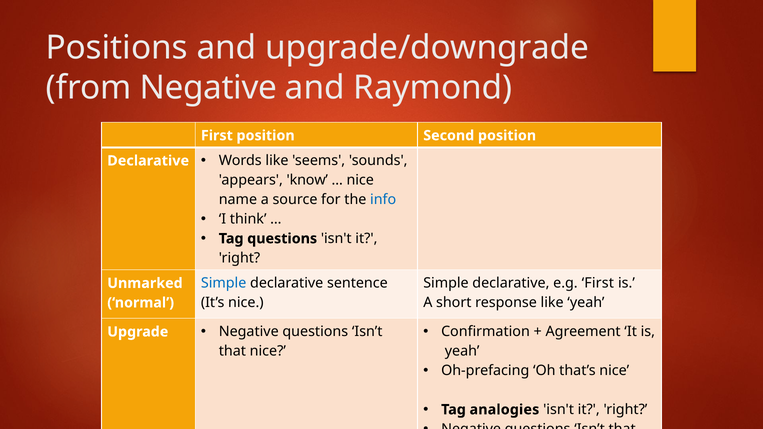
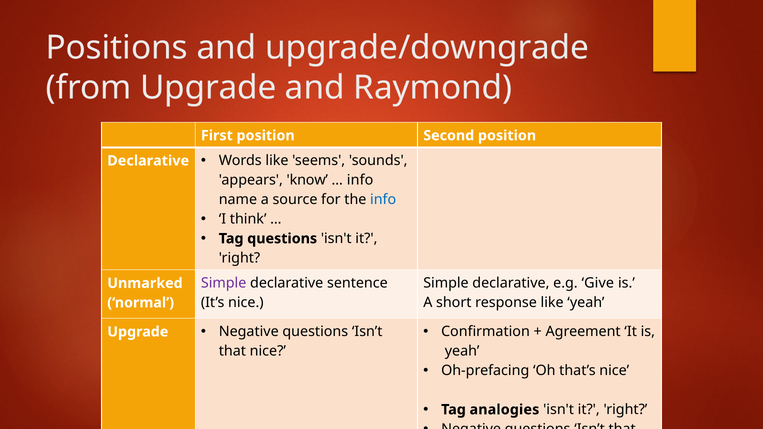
from Negative: Negative -> Upgrade (208, 88)
nice: nice -> info (360, 180)
Simple colour: blue -> purple (224, 283)
e.g First: First -> Give (598, 283)
